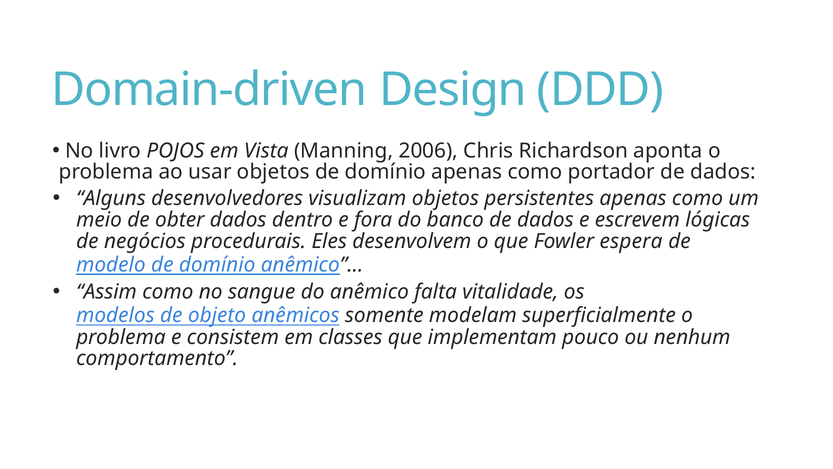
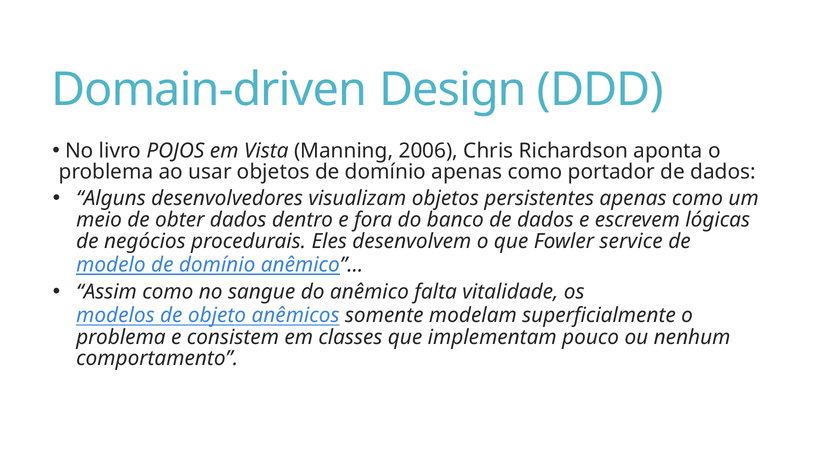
espera: espera -> service (631, 241)
